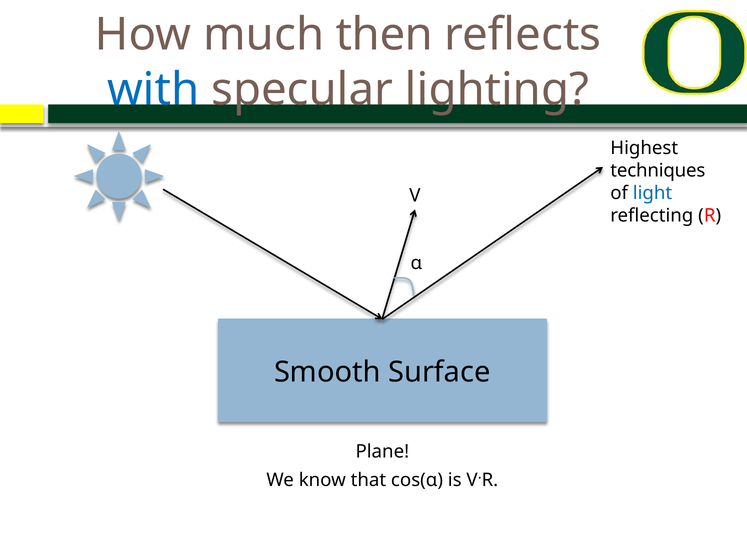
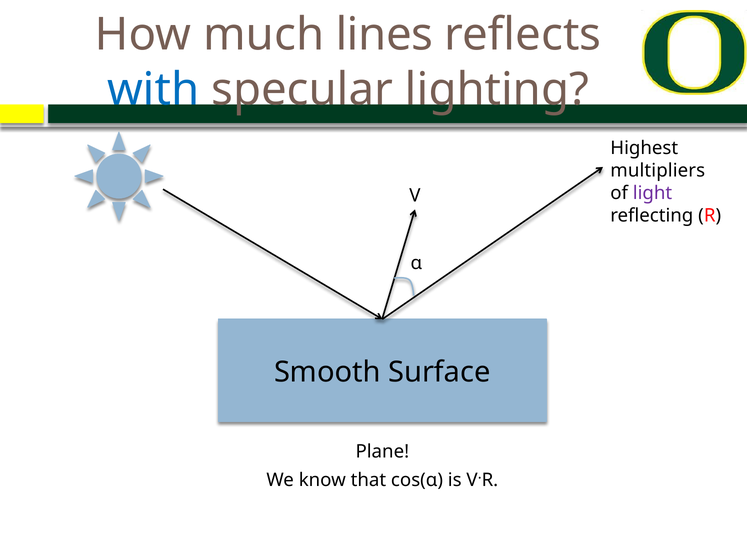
then: then -> lines (384, 35)
techniques: techniques -> multipliers (658, 171)
light colour: blue -> purple (653, 193)
